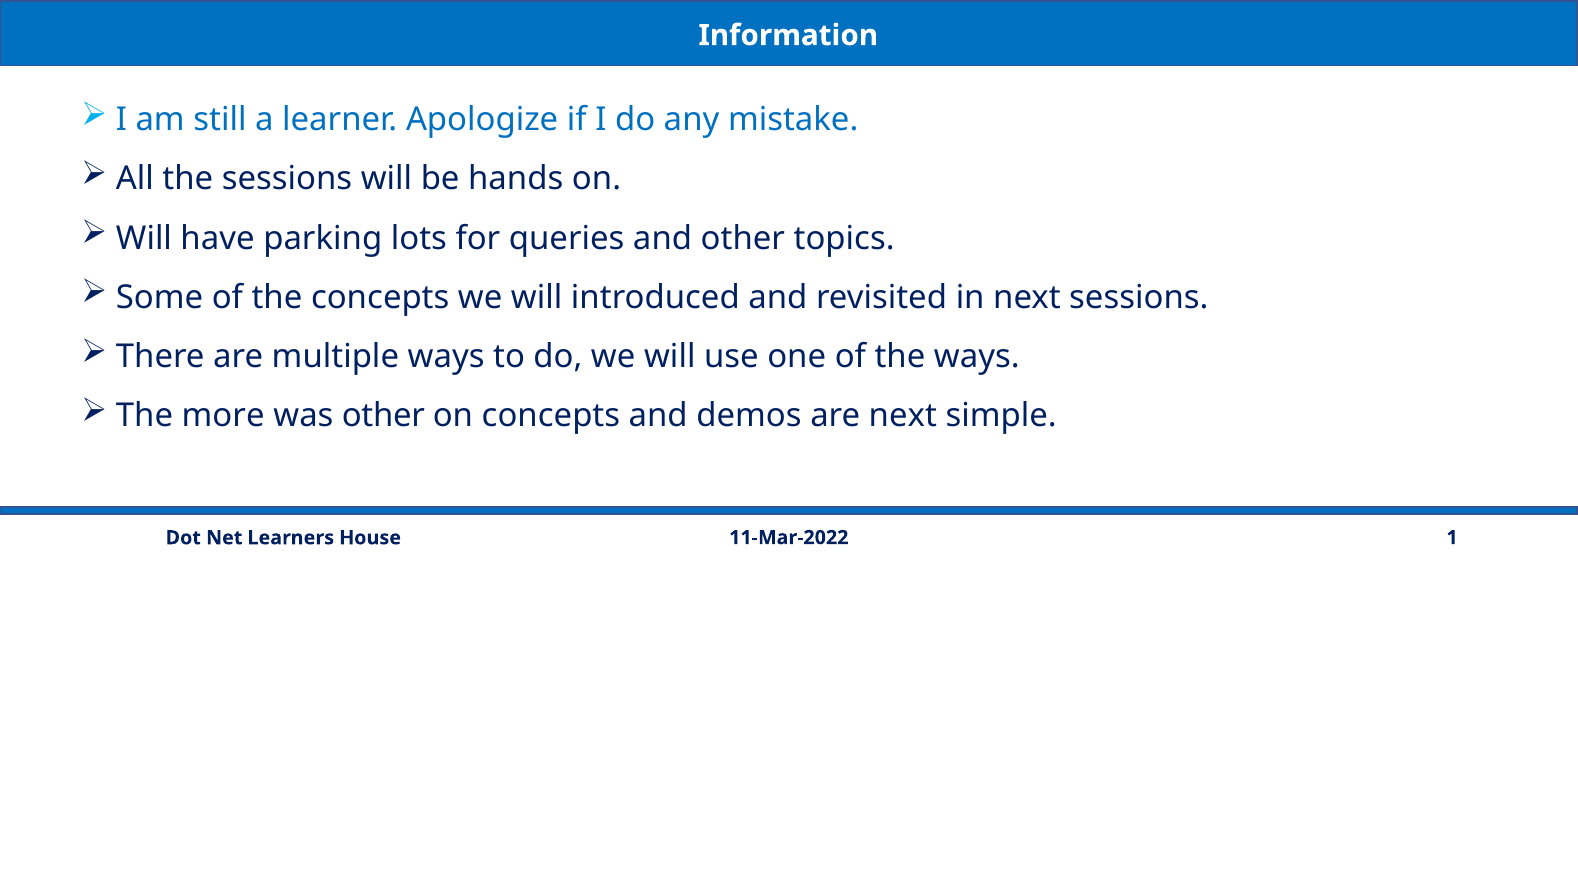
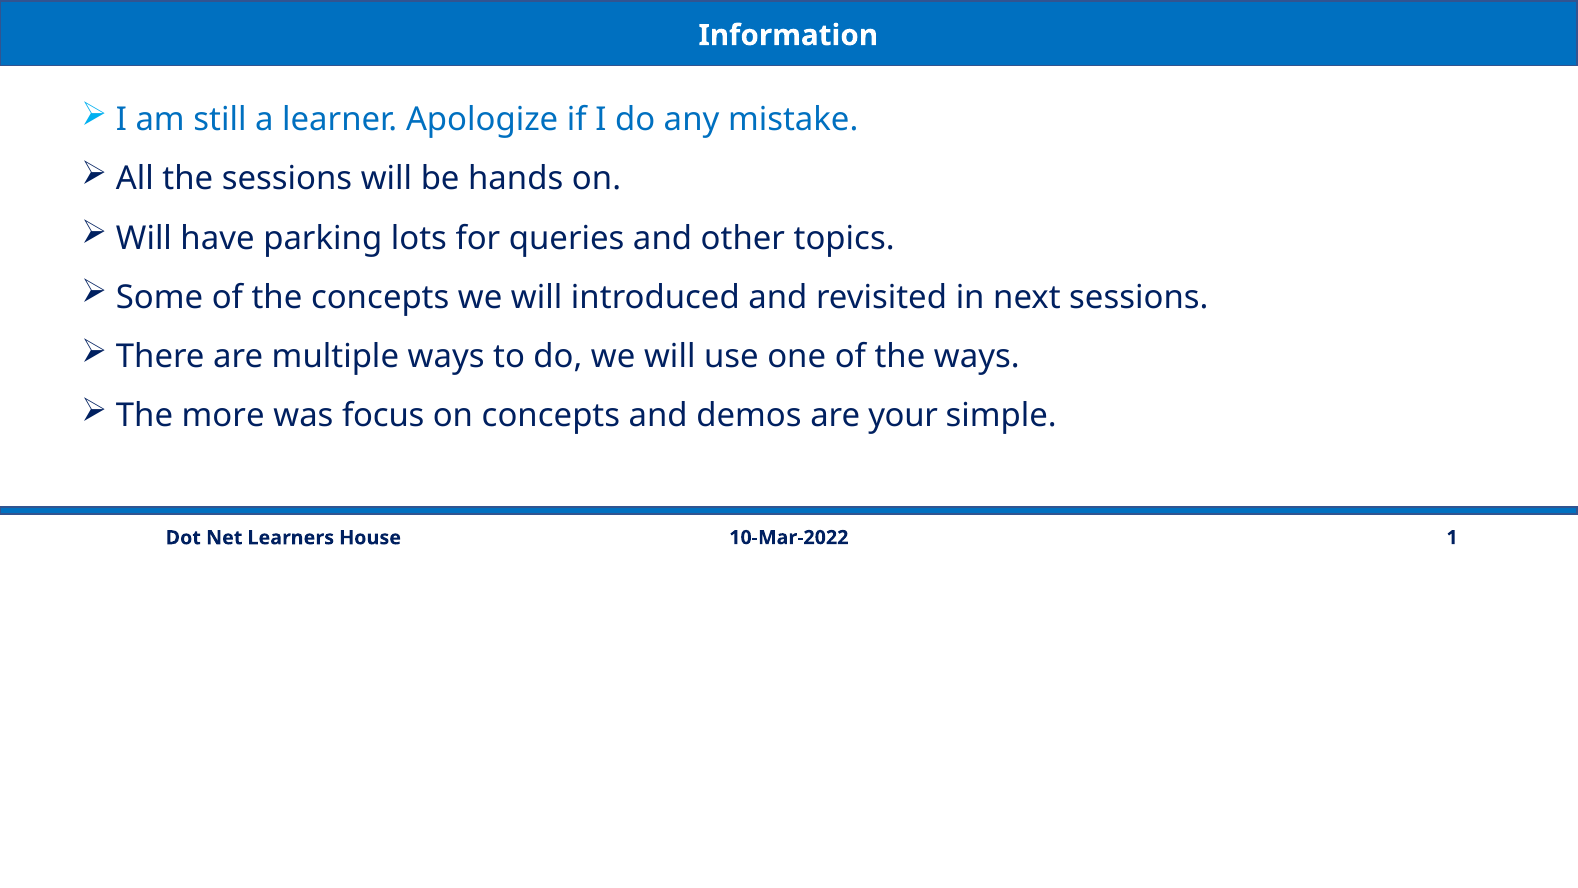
was other: other -> focus (383, 416)
are next: next -> your (903, 416)
11-Mar-2022: 11-Mar-2022 -> 10-Mar-2022 (789, 537)
